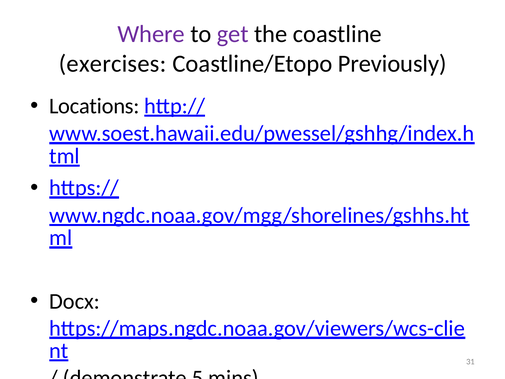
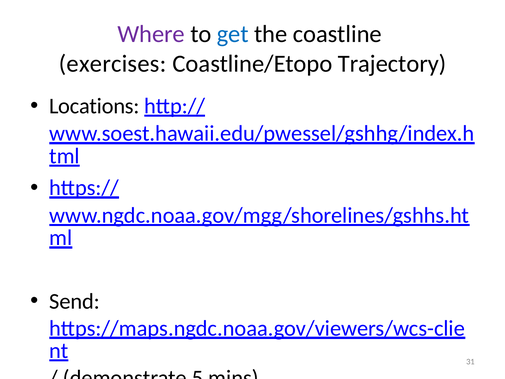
get colour: purple -> blue (233, 34)
Previously: Previously -> Trajectory (392, 64)
Docx: Docx -> Send (75, 301)
